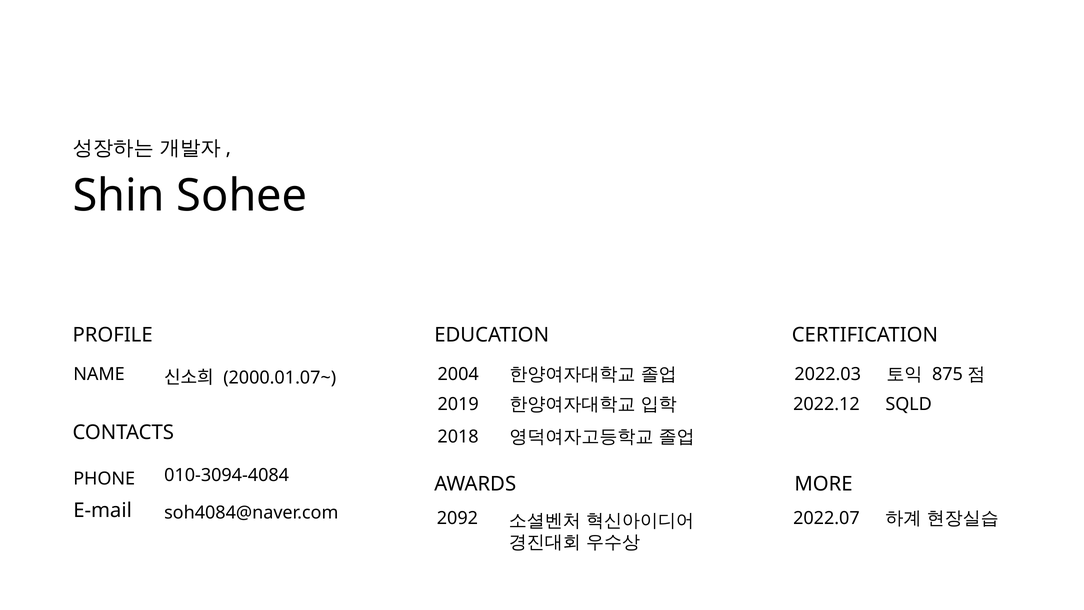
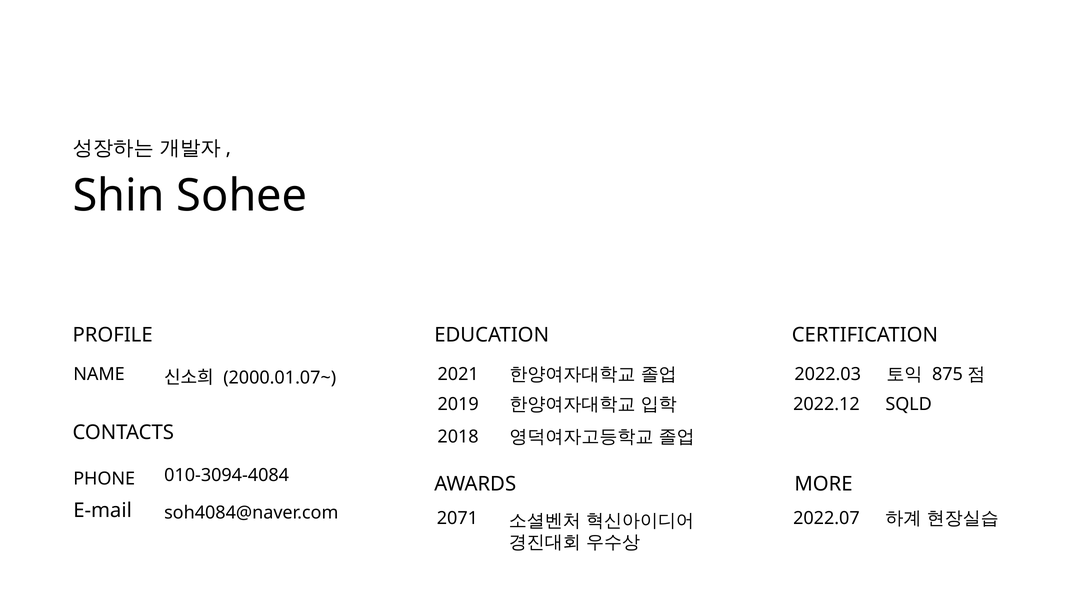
2004: 2004 -> 2021 (458, 374)
2092: 2092 -> 2071 (457, 518)
